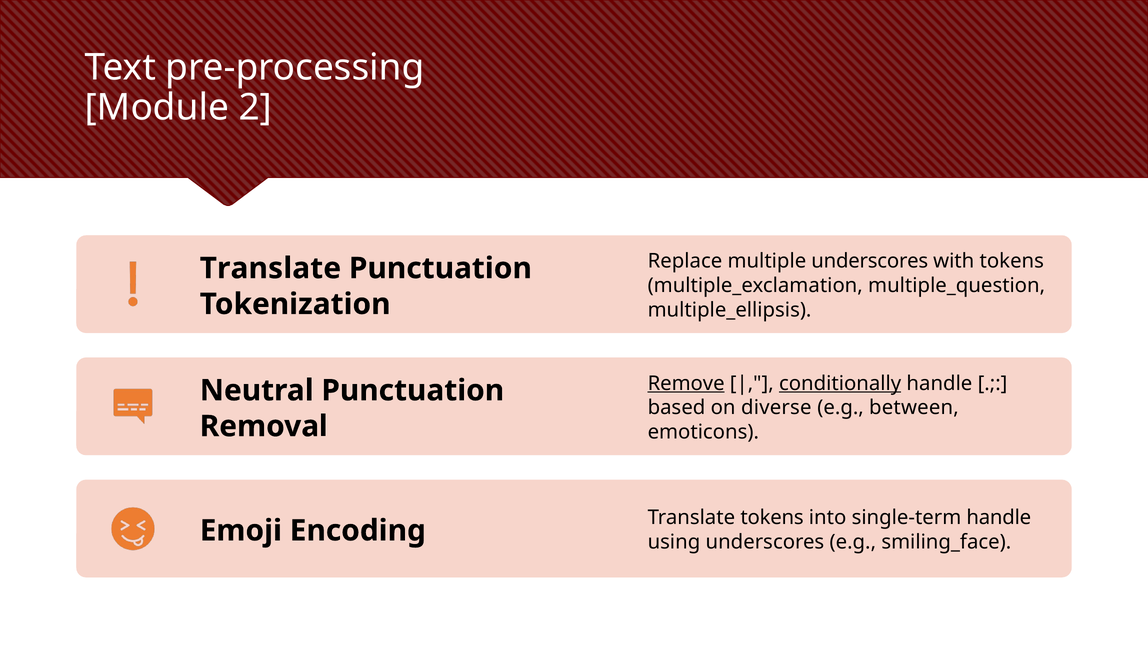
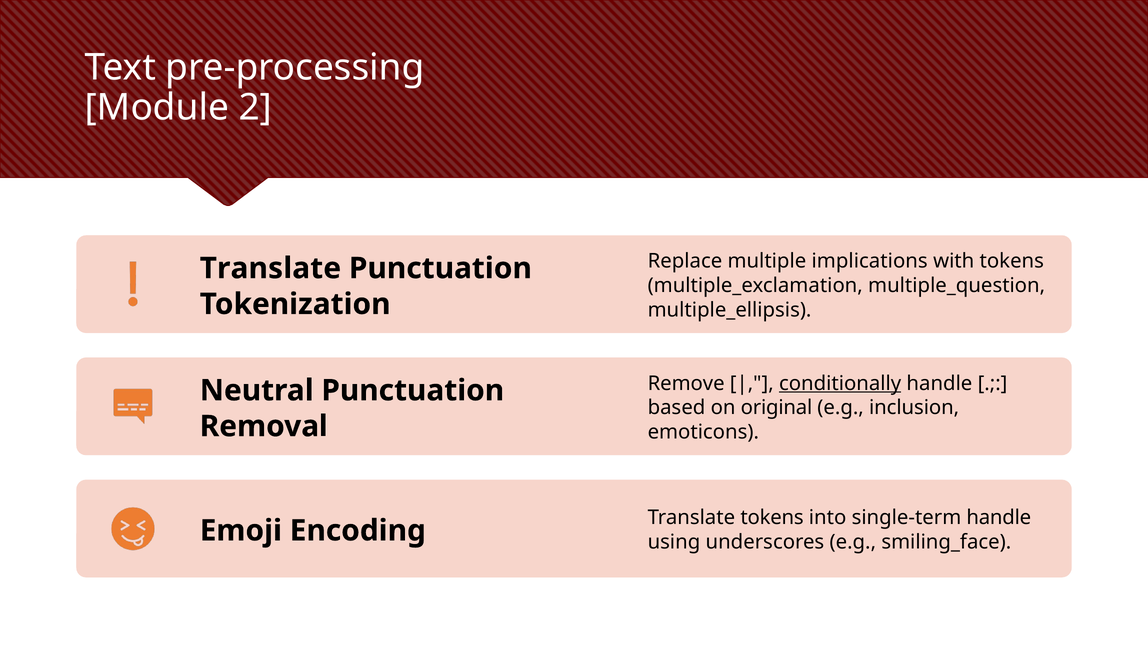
multiple underscores: underscores -> implications (870, 261)
Remove underline: present -> none (686, 384)
diverse: diverse -> original (777, 408)
between: between -> inclusion (914, 408)
